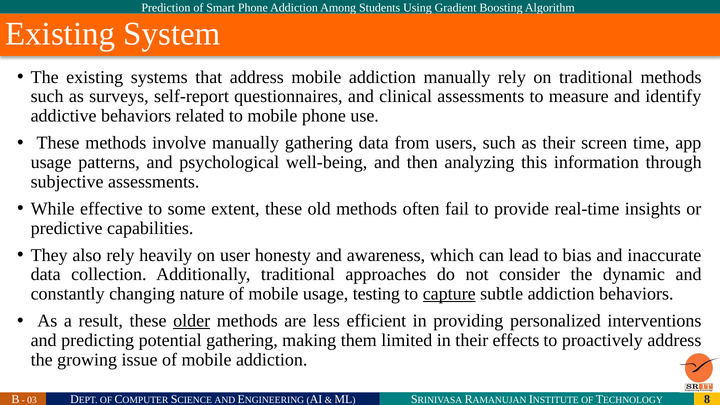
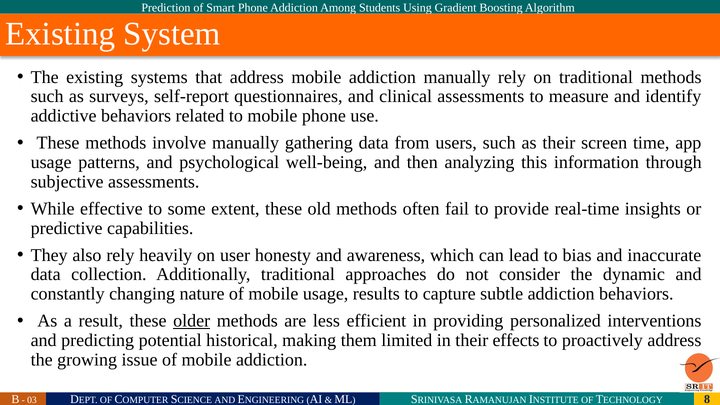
testing: testing -> results (376, 294)
capture underline: present -> none (449, 294)
potential gathering: gathering -> historical (242, 340)
